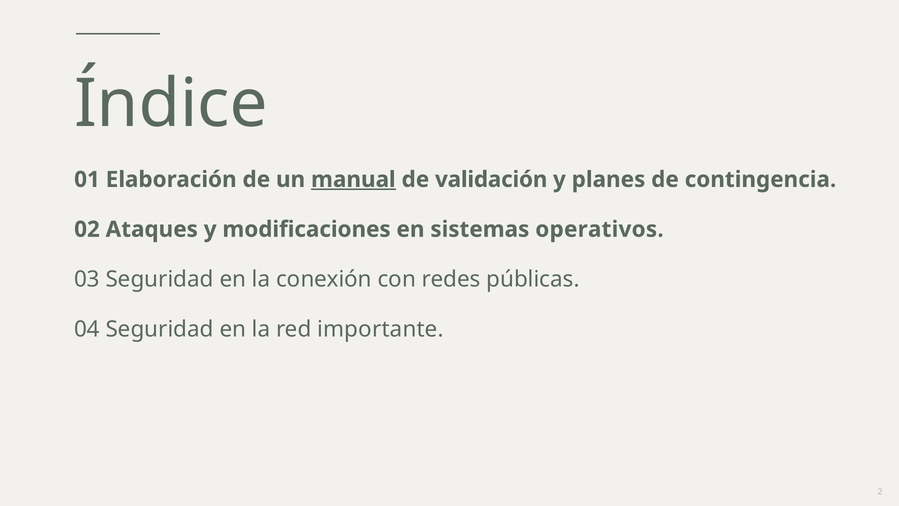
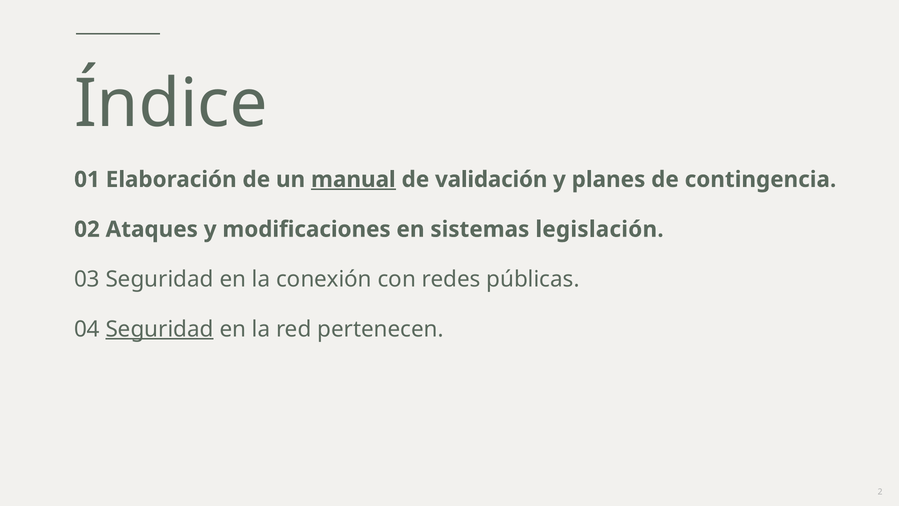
operativos: operativos -> legislación (599, 229)
Seguridad underline: none -> present (160, 329)
importante: importante -> pertenecen (381, 329)
